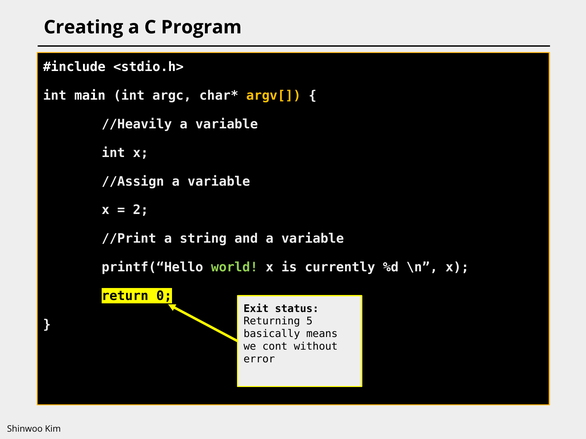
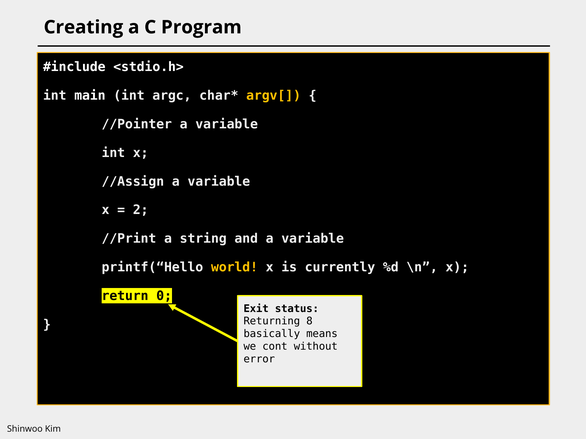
//Heavily: //Heavily -> //Pointer (137, 124)
world colour: light green -> yellow (235, 268)
5: 5 -> 8 (309, 322)
